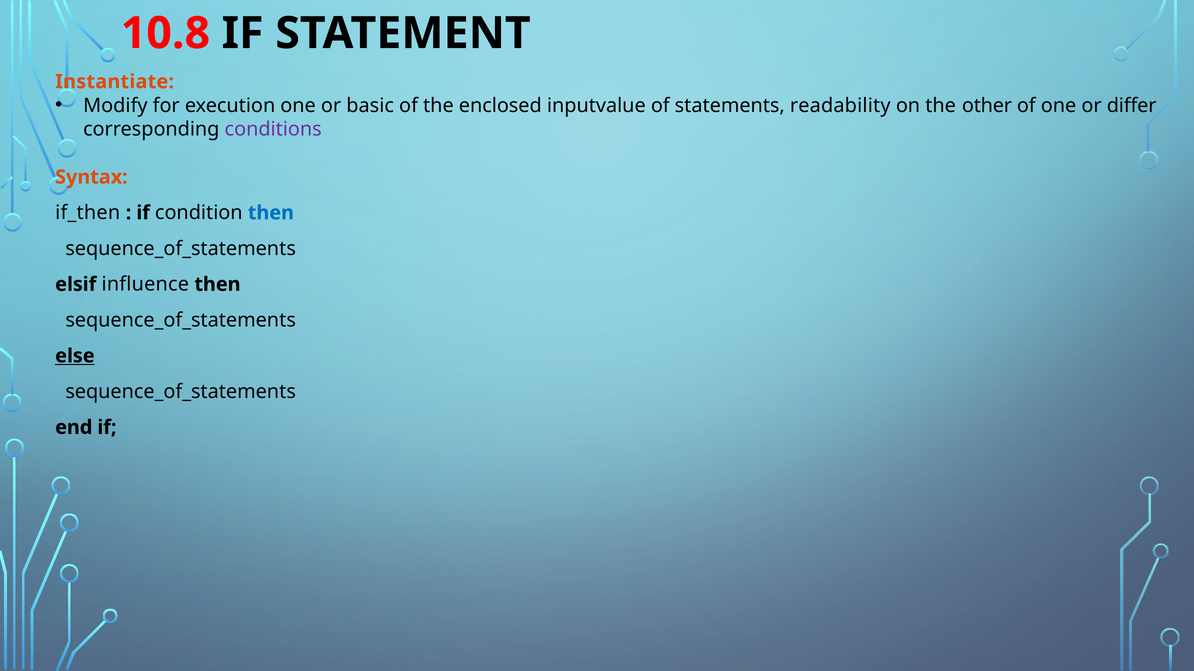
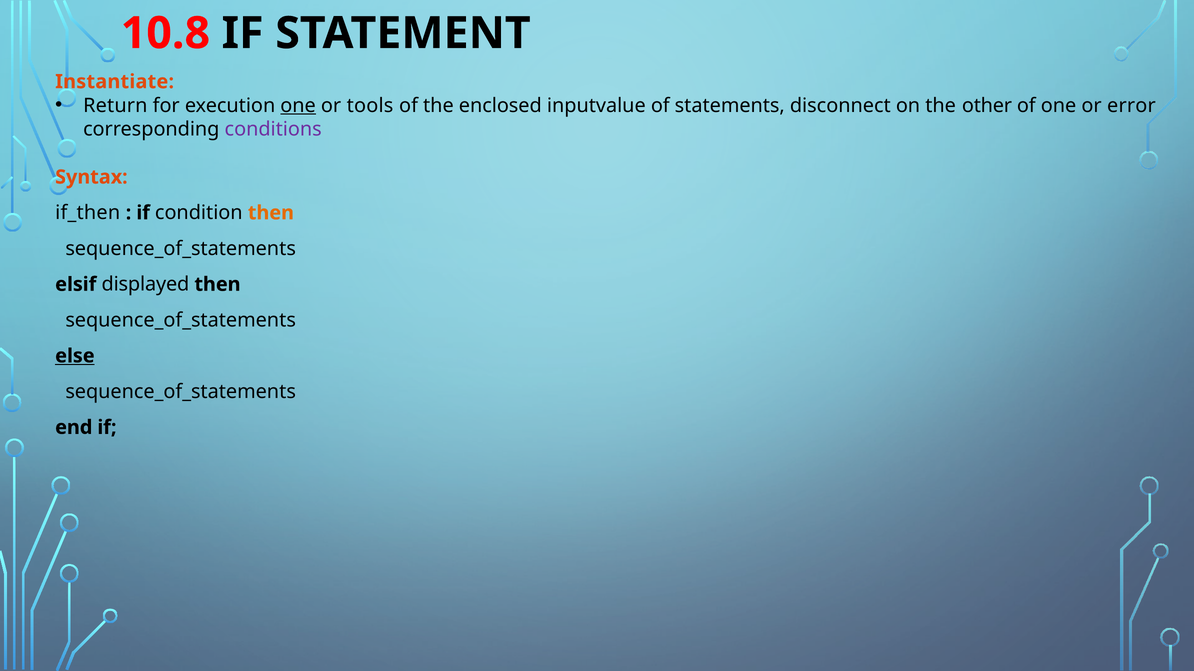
Modify: Modify -> Return (115, 106)
one underline: none -> present (298, 106)
basic: basic -> tools (370, 106)
readability: readability -> disconnect (840, 106)
differ: differ -> error (1131, 106)
then colour: blue -> orange (271, 213)
influence: influence -> displayed (145, 285)
